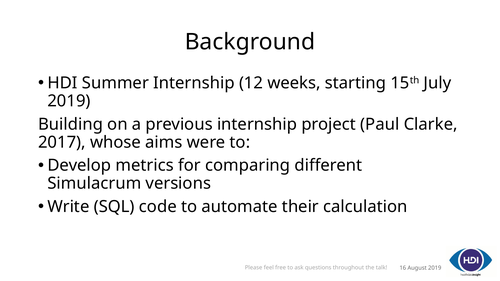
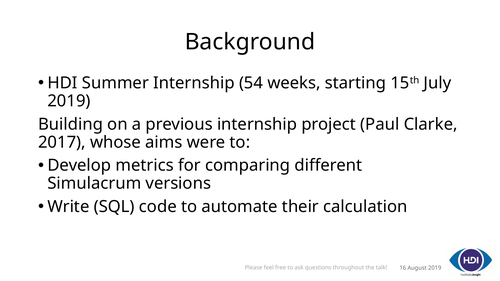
12: 12 -> 54 (251, 83)
